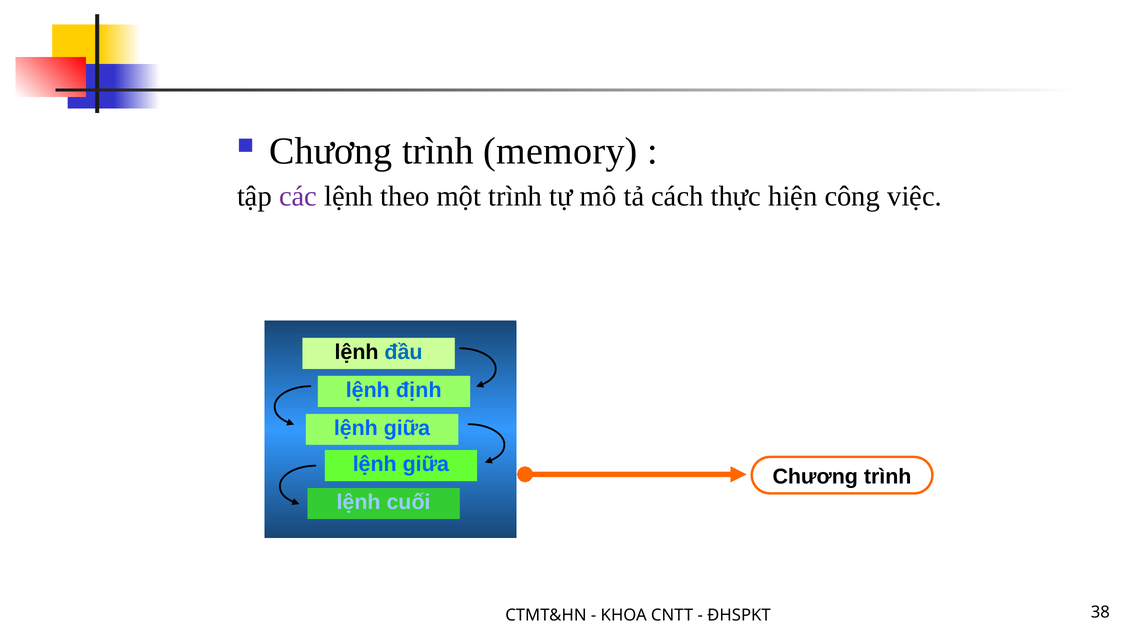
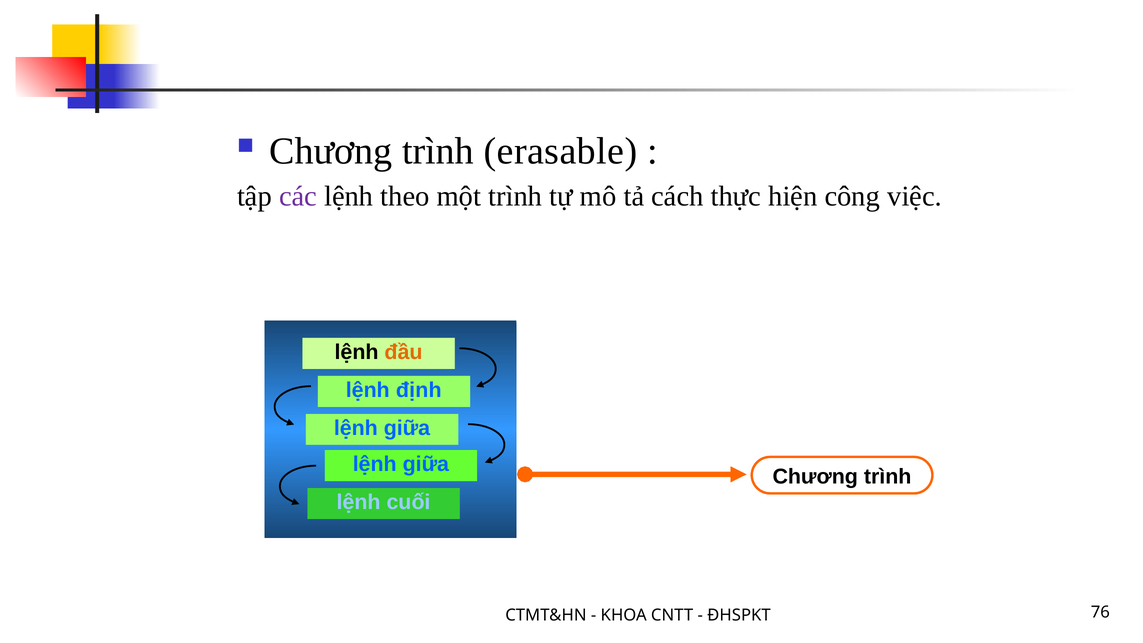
memory: memory -> erasable (560, 151)
đầu colour: blue -> orange (404, 352)
38: 38 -> 76 (1100, 612)
